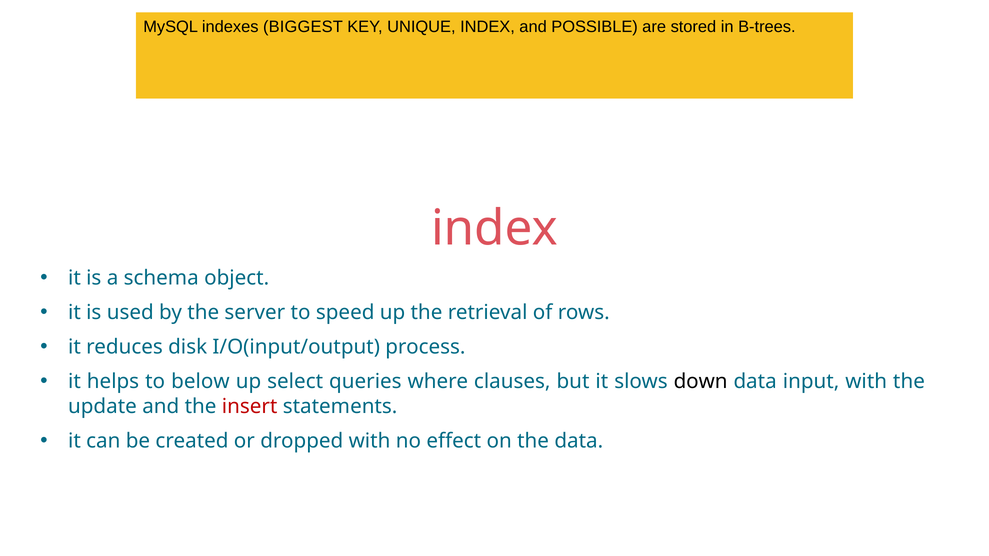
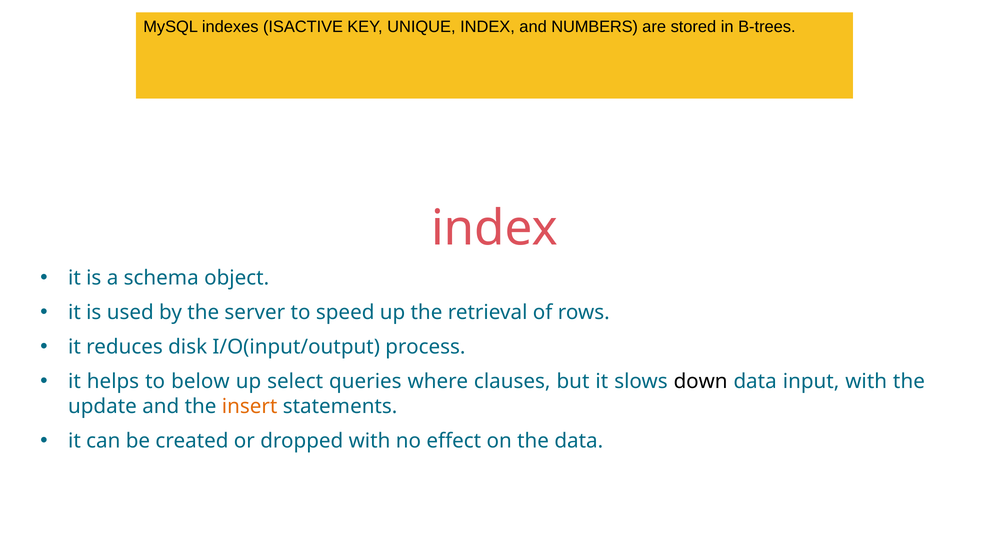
BIGGEST: BIGGEST -> ISACTIVE (303, 27)
POSSIBLE: POSSIBLE -> NUMBERS (595, 27)
insert colour: red -> orange (250, 407)
